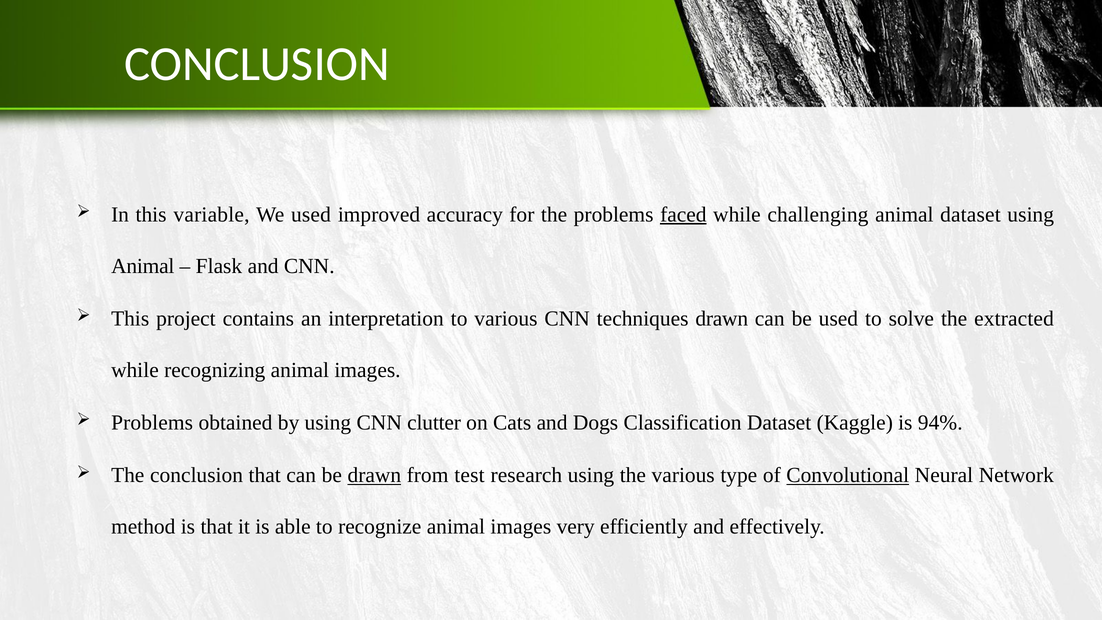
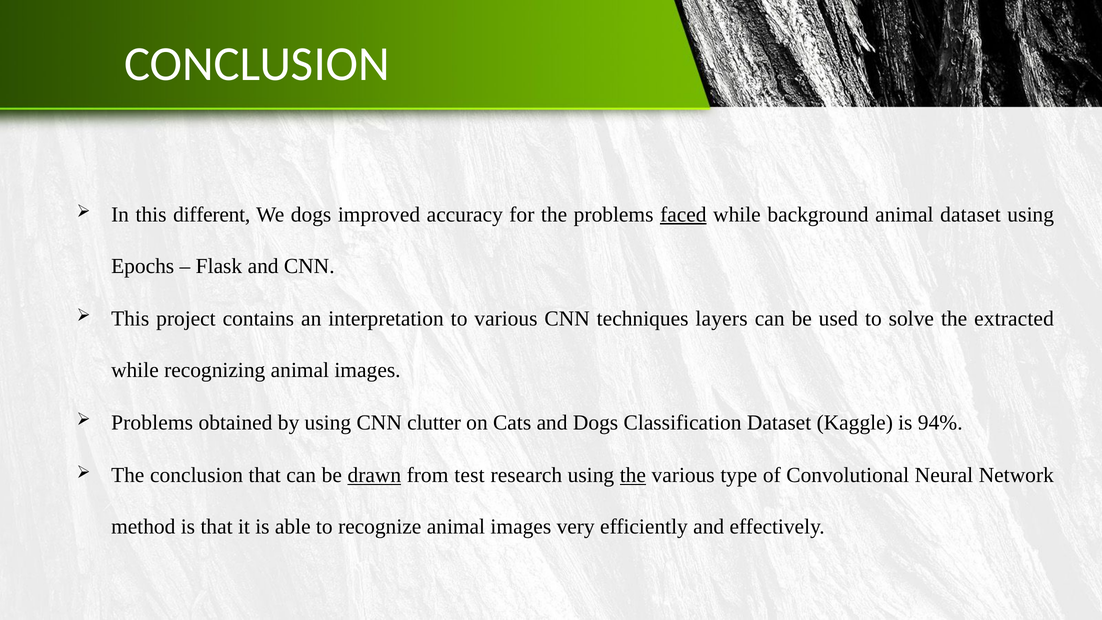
variable: variable -> different (212, 215)
We used: used -> dogs (311, 215)
challenging: challenging -> background (818, 215)
Animal: Animal -> Epochs (143, 266)
techniques drawn: drawn -> layers (722, 319)
the underline: none -> present (633, 475)
Convolutional underline: present -> none (848, 475)
